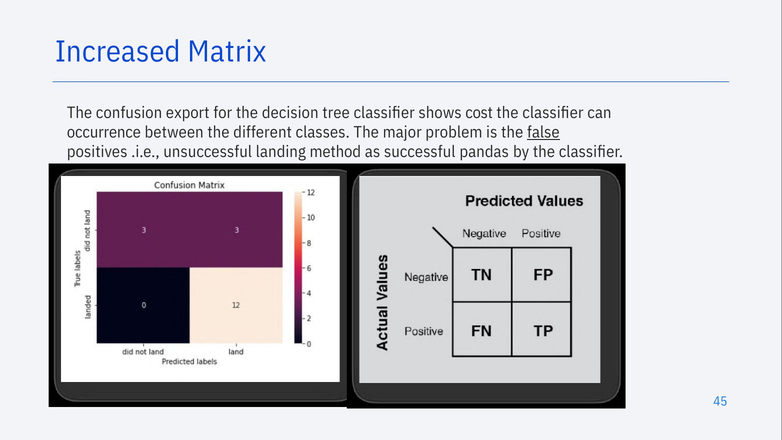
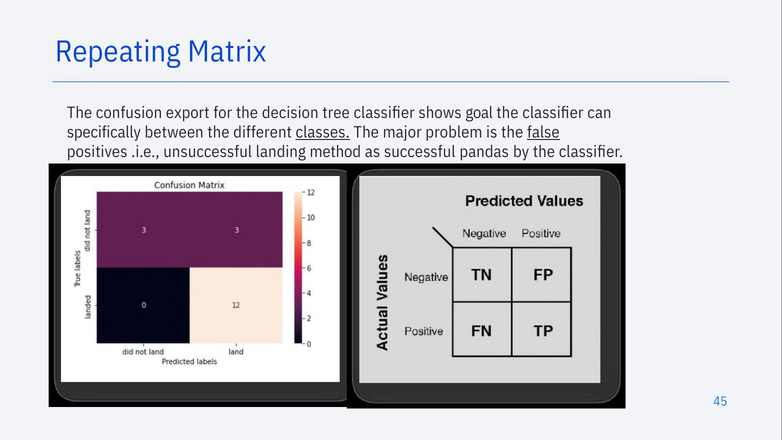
Increased: Increased -> Repeating (118, 52)
cost: cost -> goal (479, 113)
occurrence: occurrence -> specifically (104, 132)
classes underline: none -> present (323, 132)
